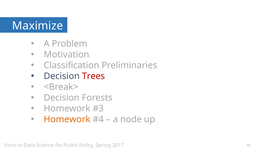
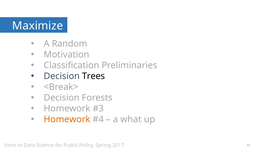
Problem: Problem -> Random (70, 44)
Trees colour: red -> black (93, 76)
node: node -> what (131, 120)
